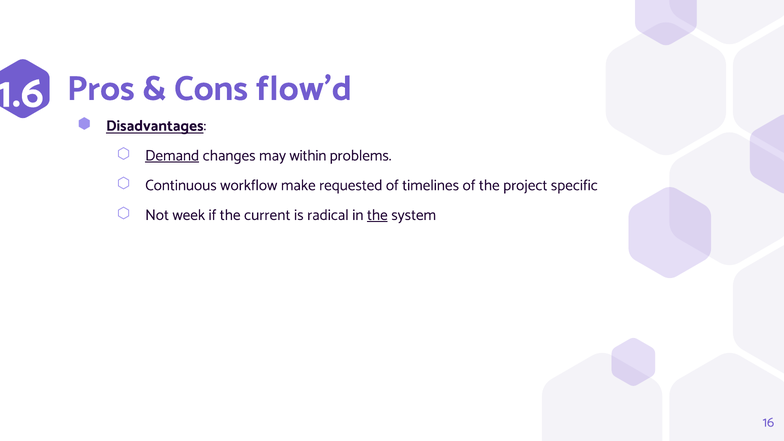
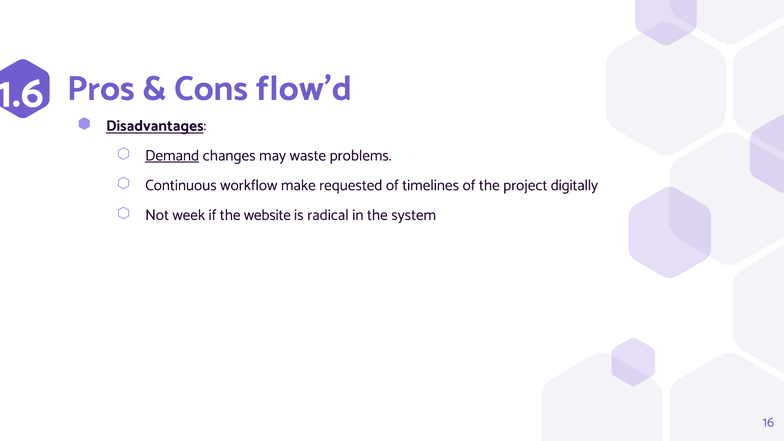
within: within -> waste (308, 155)
specific: specific -> digitally (574, 185)
current: current -> website (267, 215)
the underline: present -> none (377, 215)
